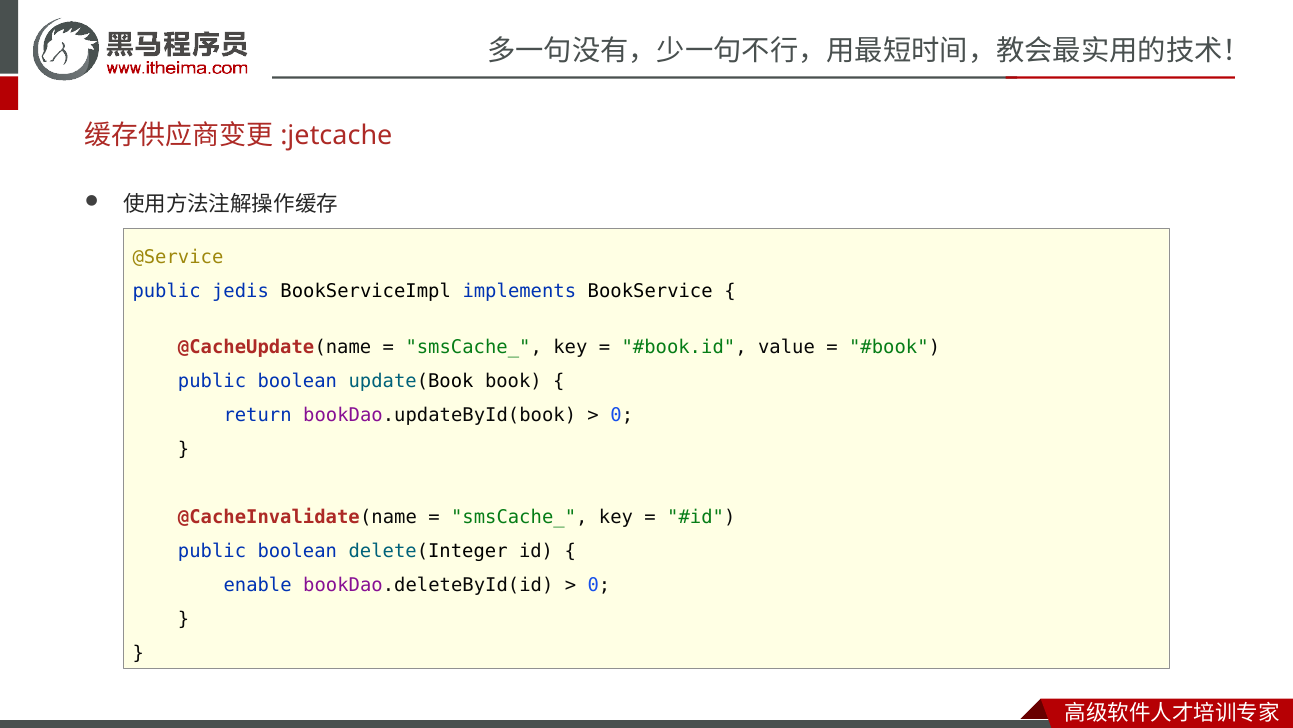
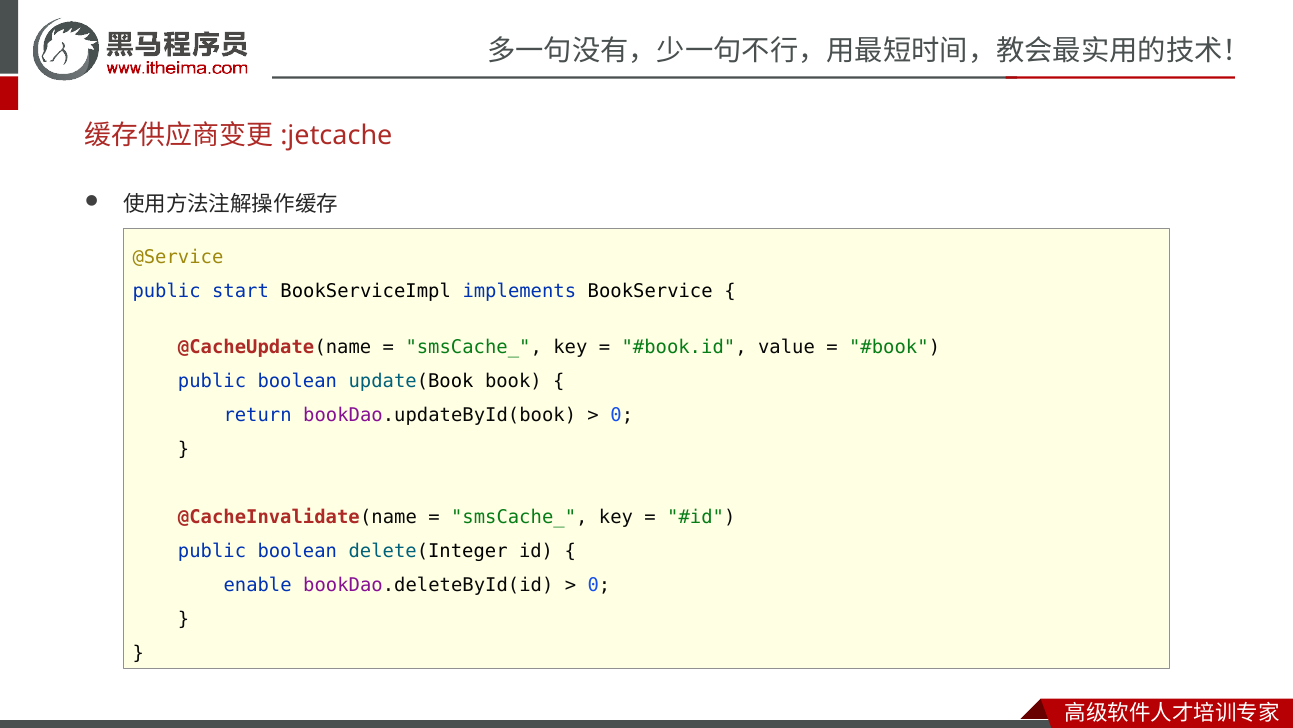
jedis: jedis -> start (241, 291)
